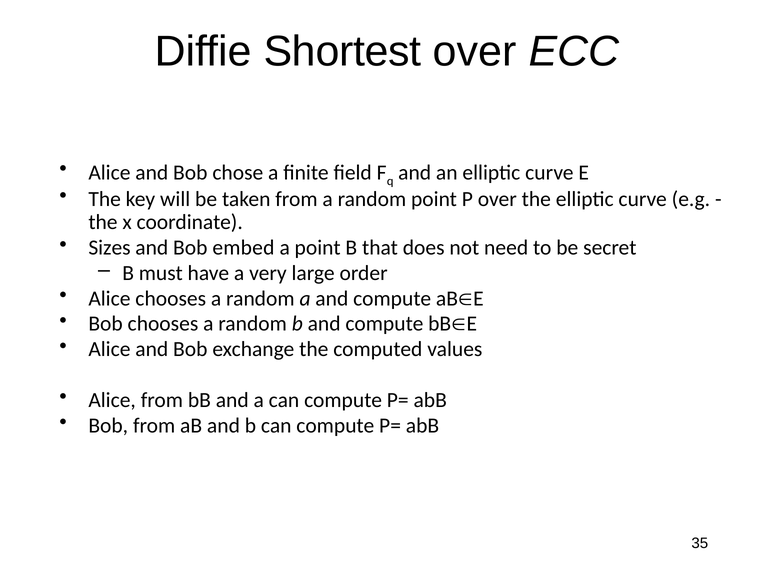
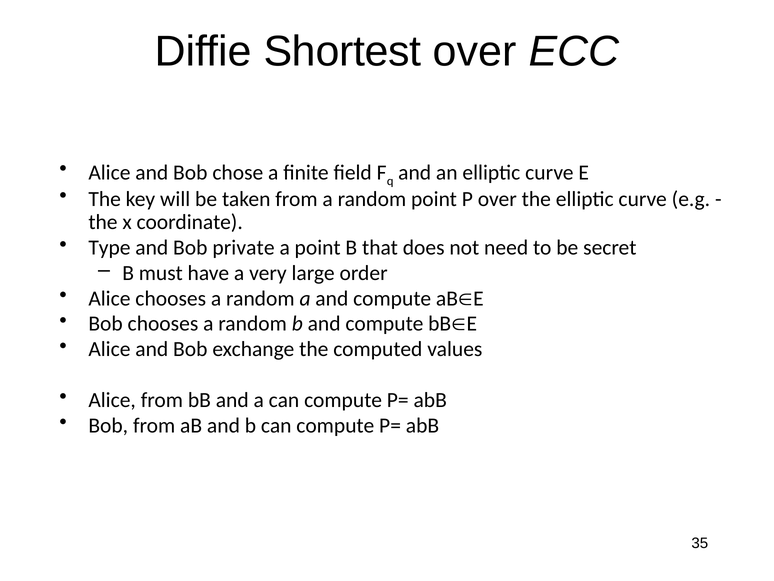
Sizes: Sizes -> Type (109, 247)
embed: embed -> private (243, 247)
